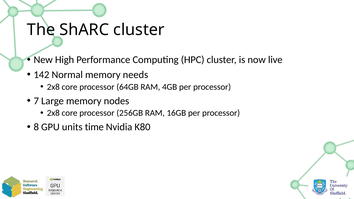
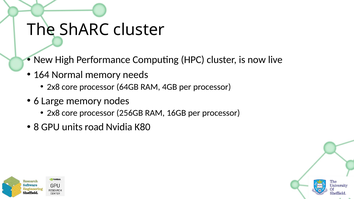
142: 142 -> 164 (41, 75)
7: 7 -> 6 (36, 101)
time: time -> road (94, 127)
